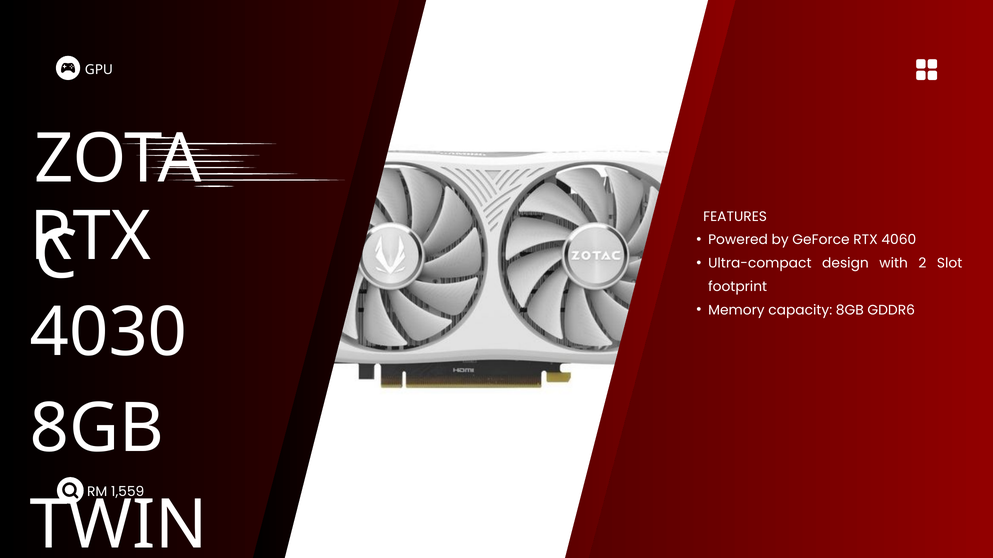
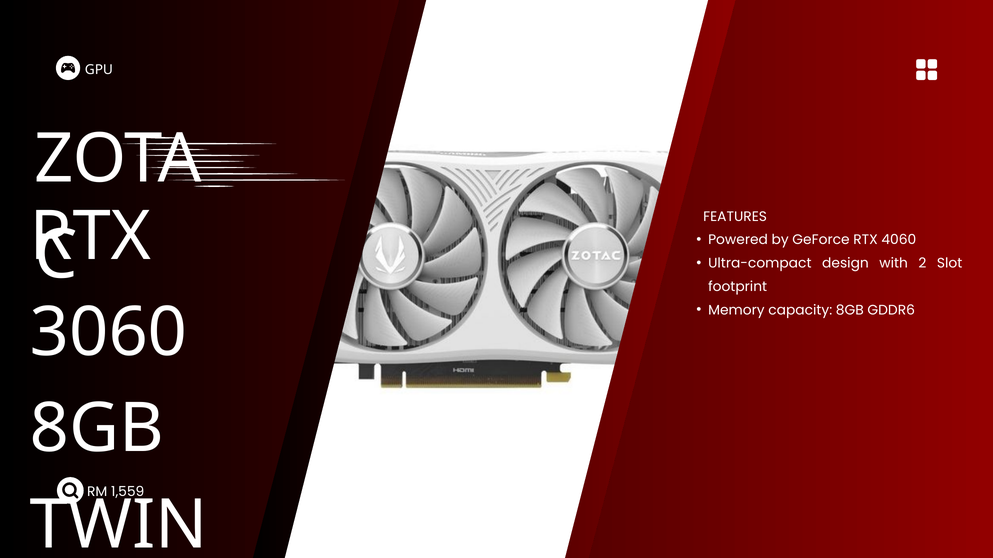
4030: 4030 -> 3060 (109, 333)
